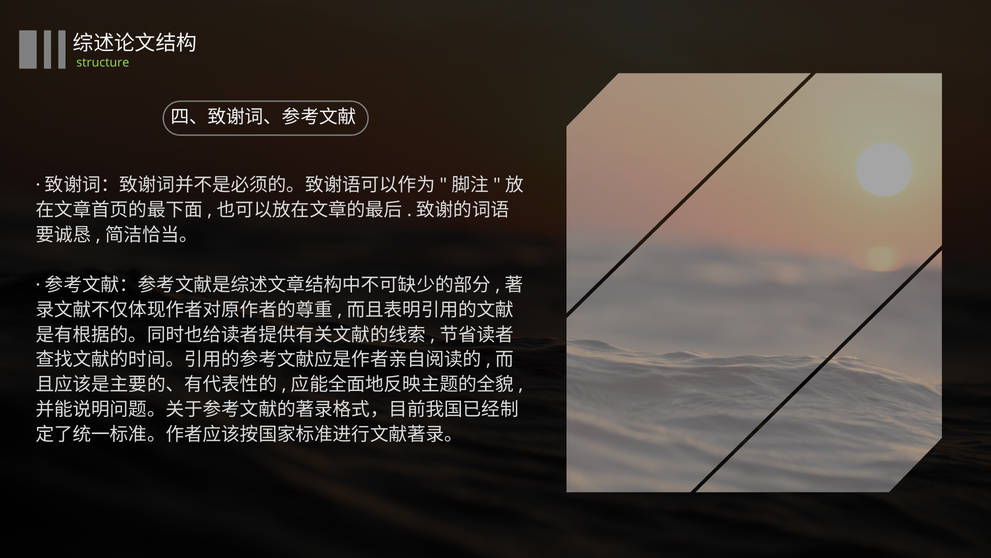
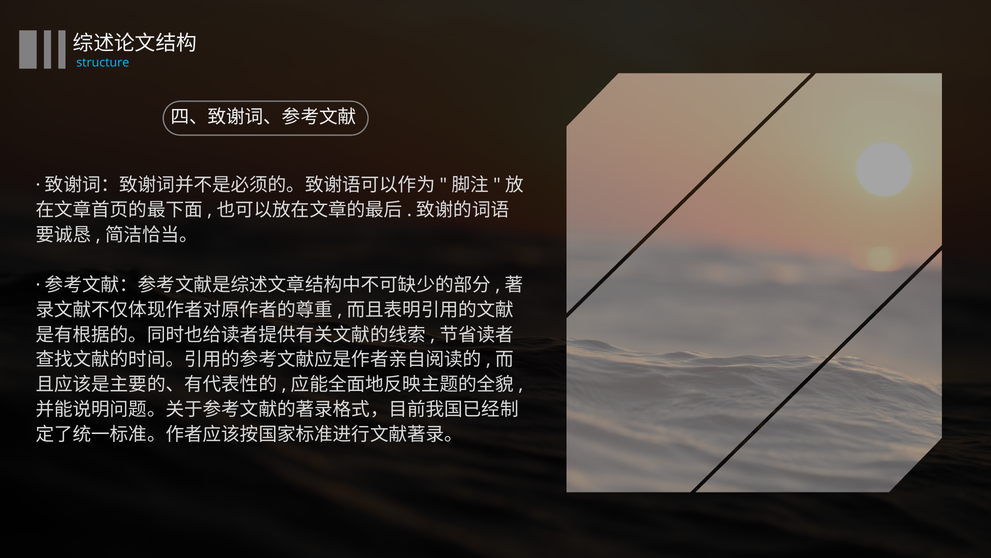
structure colour: light green -> light blue (103, 63)
